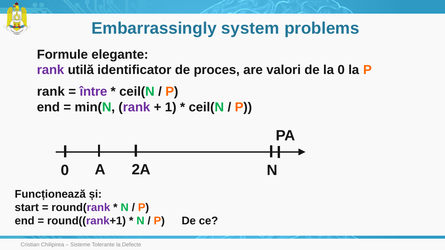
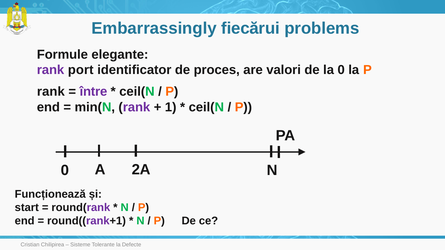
system: system -> fiecărui (250, 28)
utilă: utilă -> port (81, 70)
